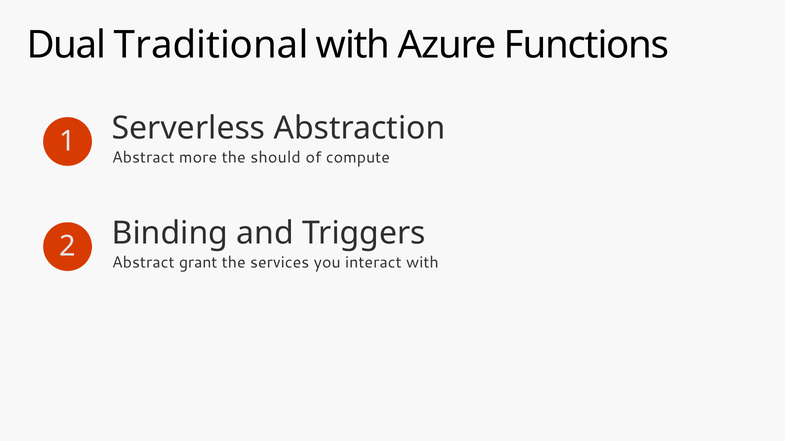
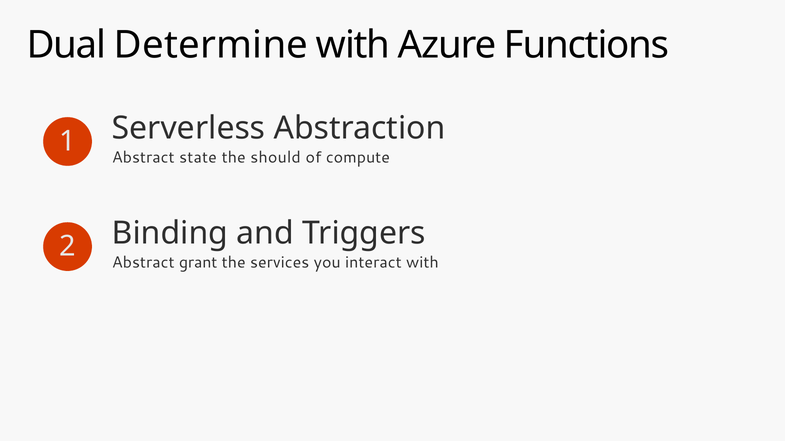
Traditional: Traditional -> Determine (211, 45)
more: more -> state (198, 157)
